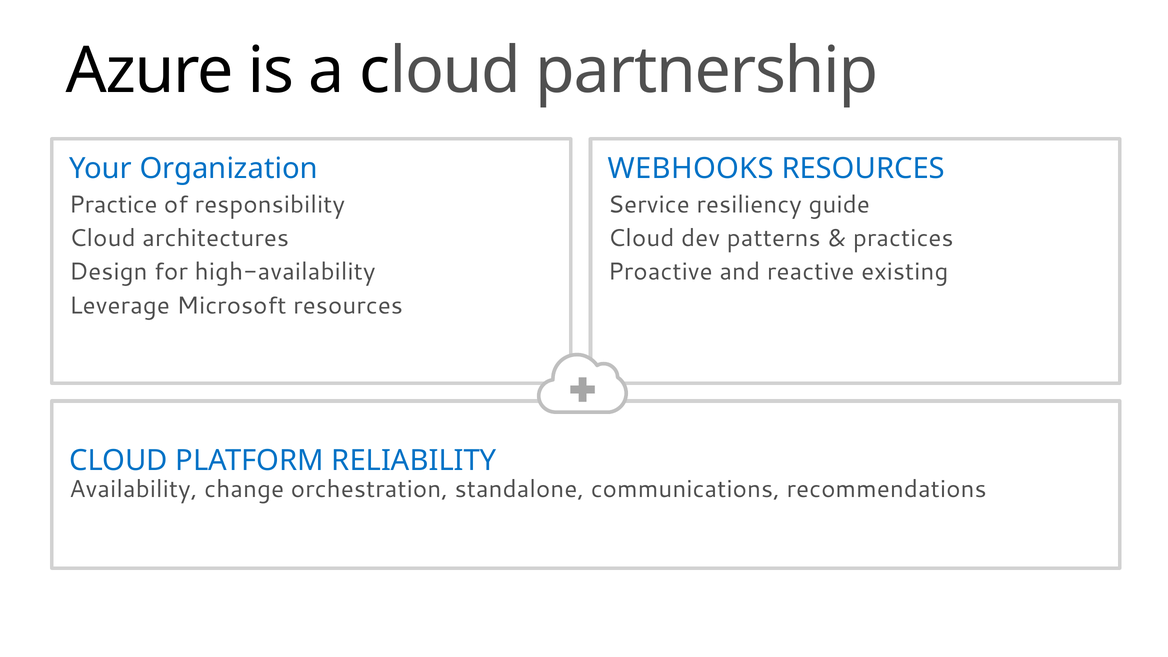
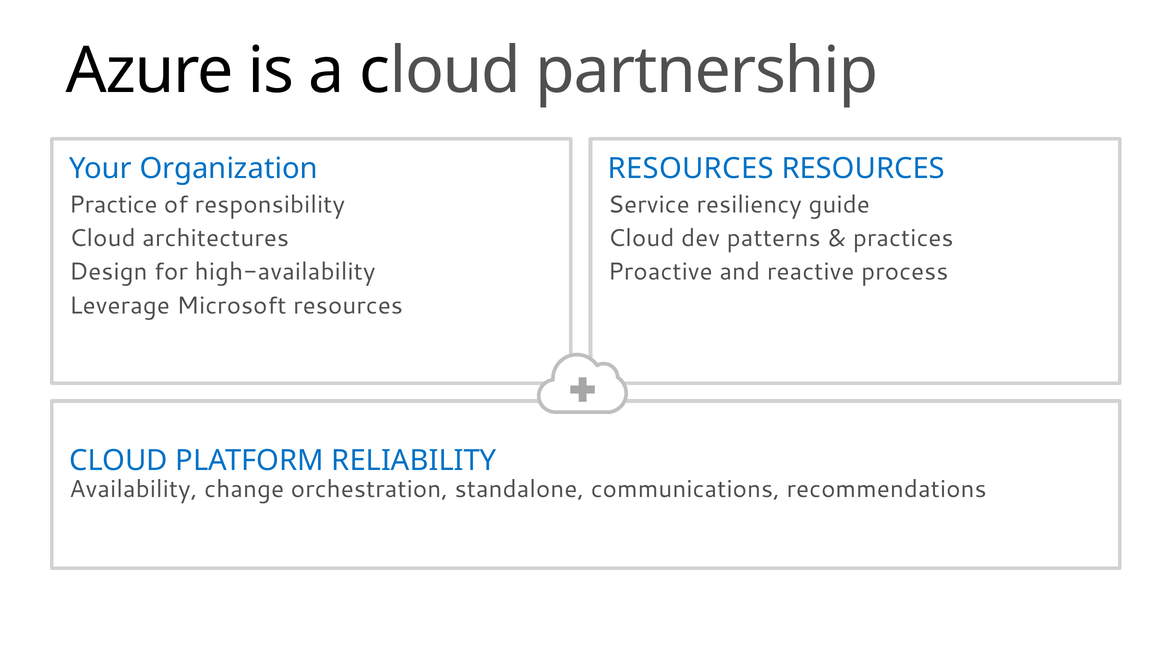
WEBHOOKS: WEBHOOKS -> RESOURCES (691, 169)
existing: existing -> process (905, 272)
